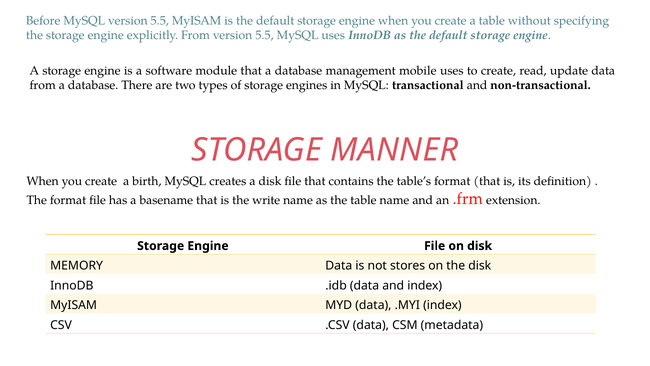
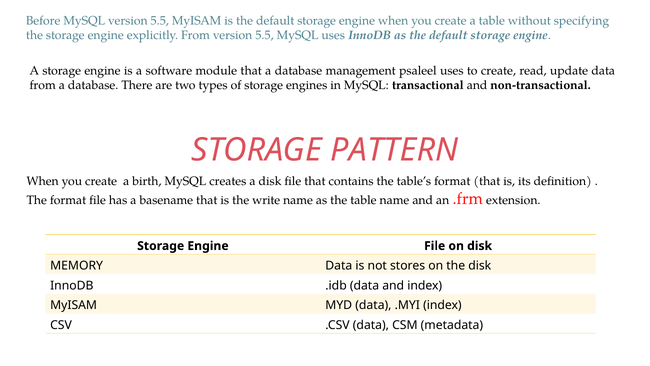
mobile: mobile -> psaleel (418, 71)
MANNER: MANNER -> PATTERN (394, 150)
